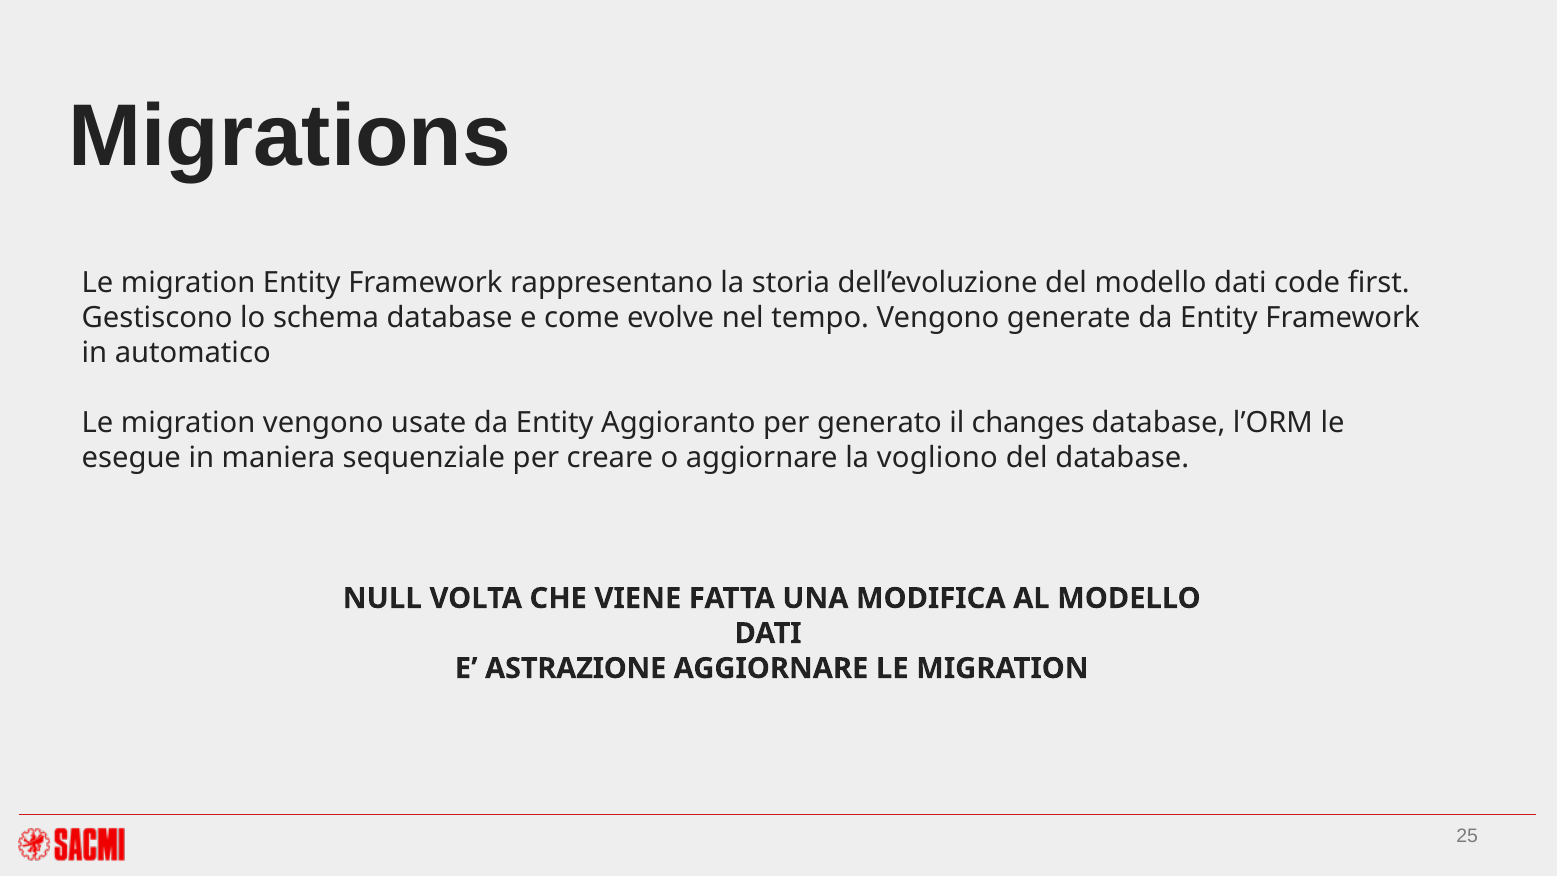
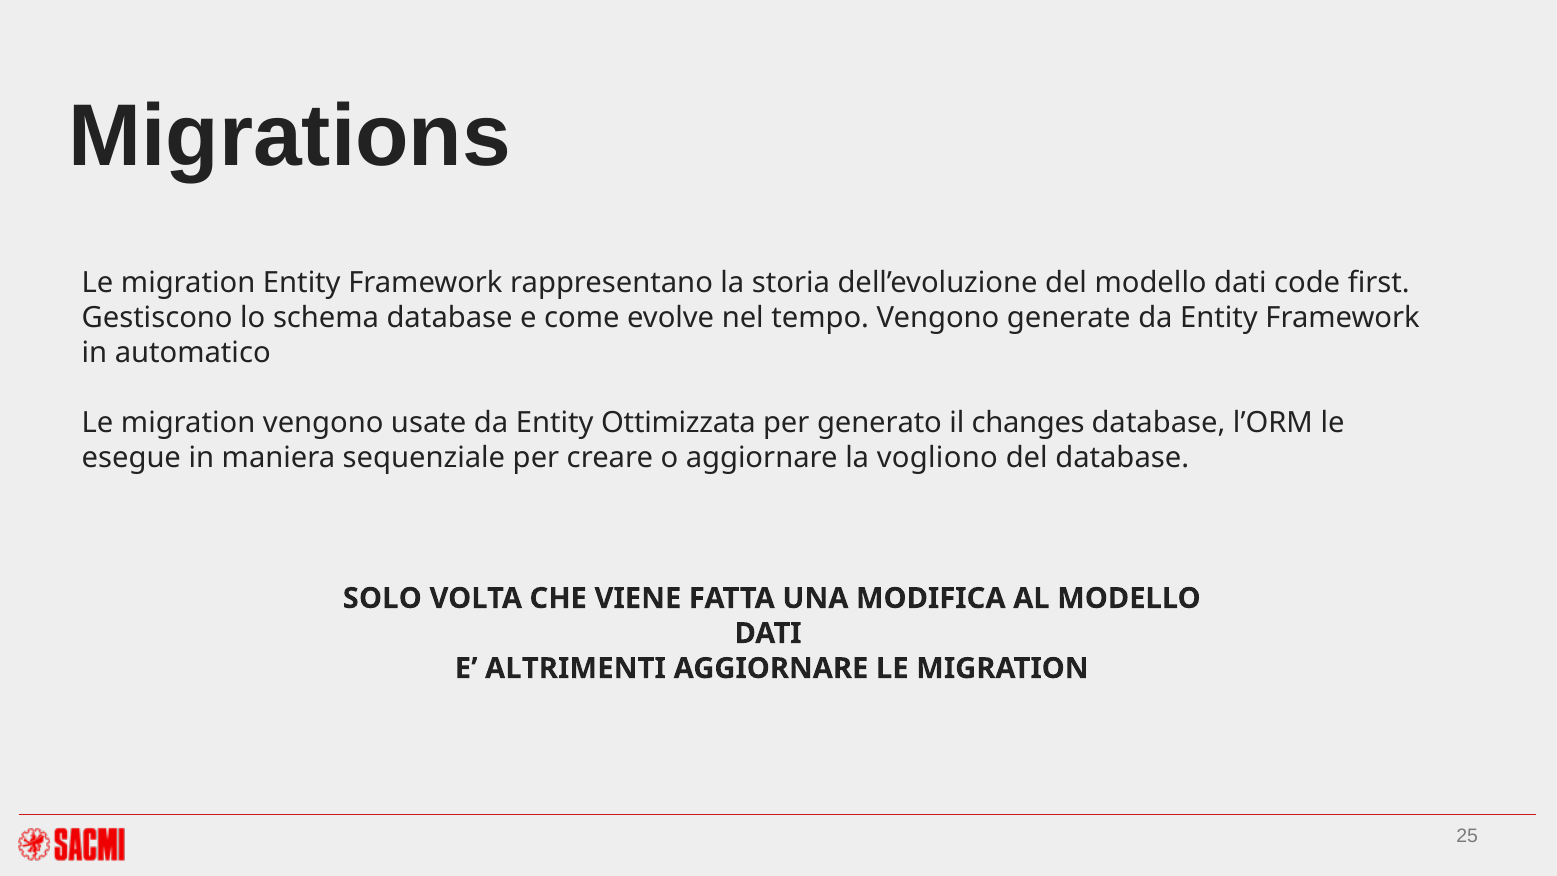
Aggioranto: Aggioranto -> Ottimizzata (678, 422)
NULL: NULL -> SOLO (382, 598)
ASTRAZIONE: ASTRAZIONE -> ALTRIMENTI (575, 668)
